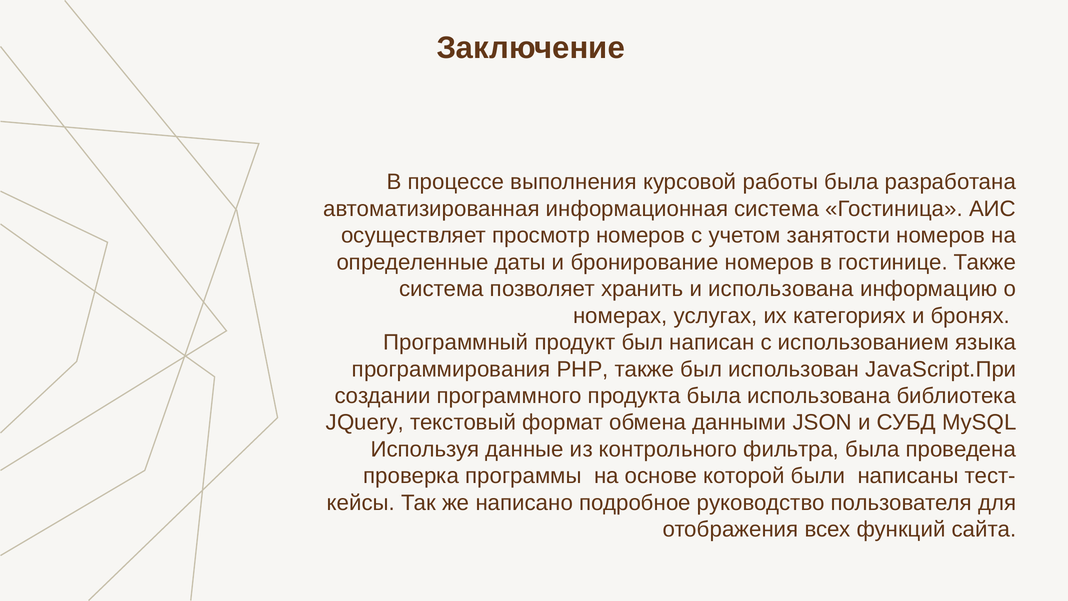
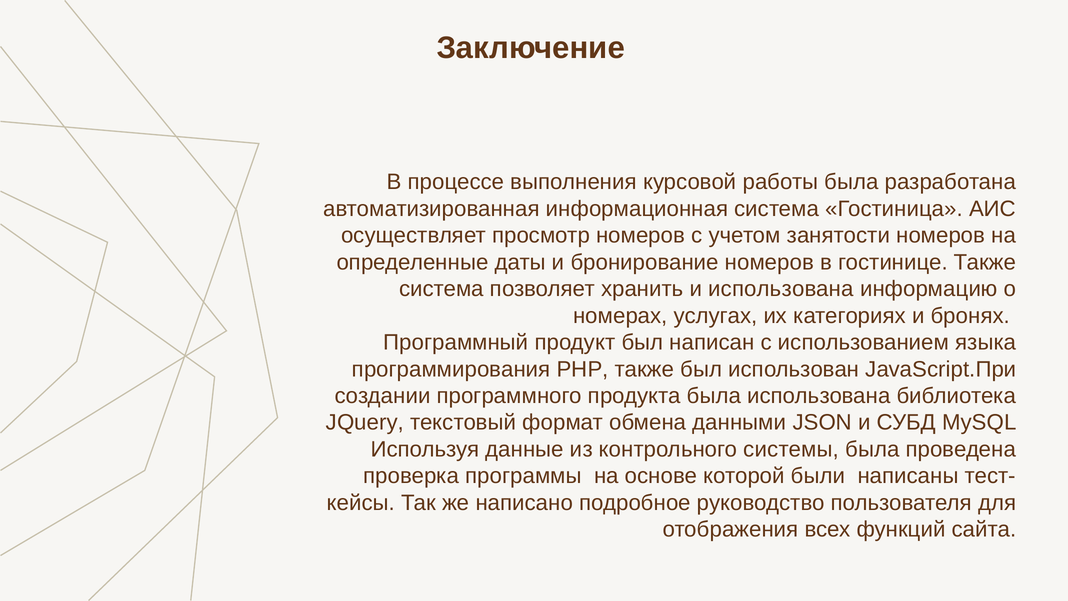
фильтра: фильтра -> системы (791, 449)
